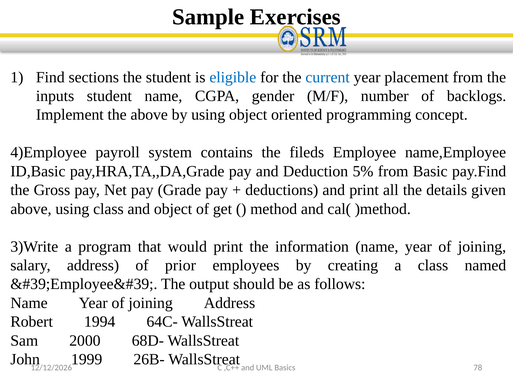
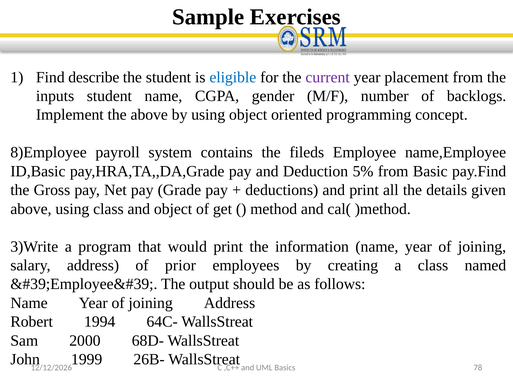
sections: sections -> describe (94, 77)
current colour: blue -> purple (328, 77)
4)Employee: 4)Employee -> 8)Employee (49, 152)
